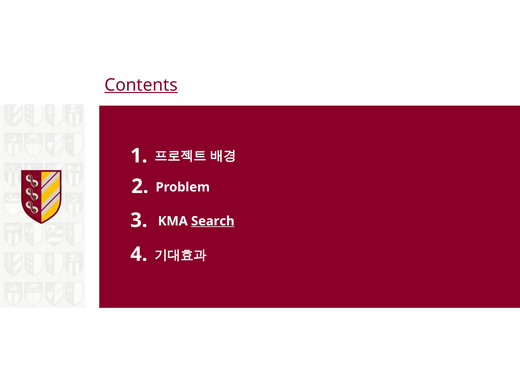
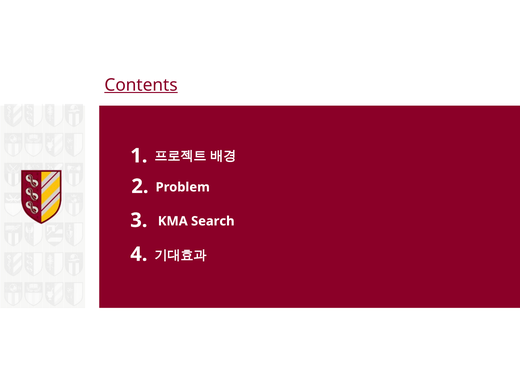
Search underline: present -> none (213, 221)
